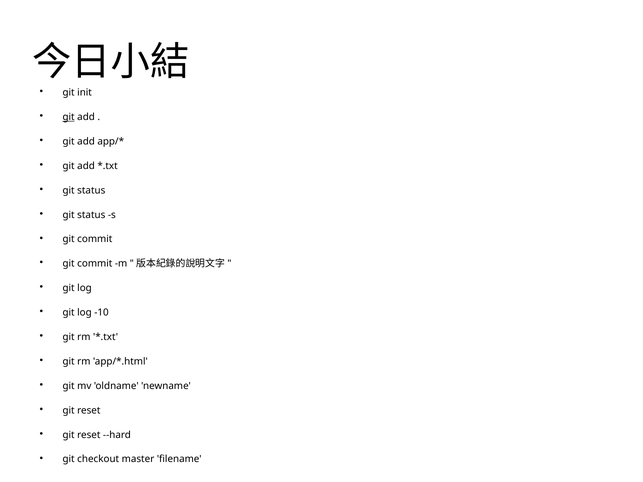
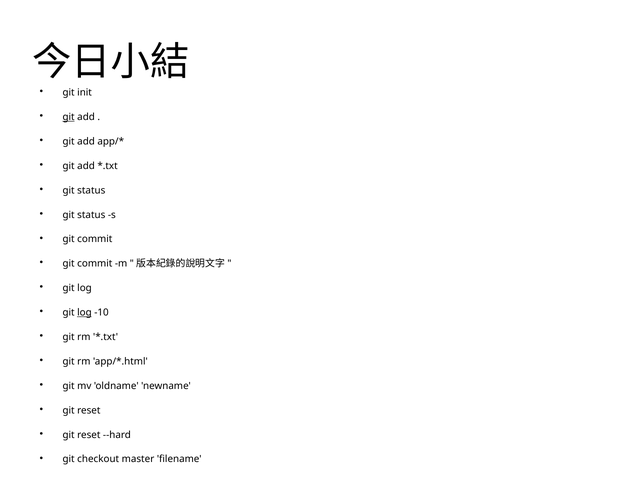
log underline: none -> present (84, 313)
